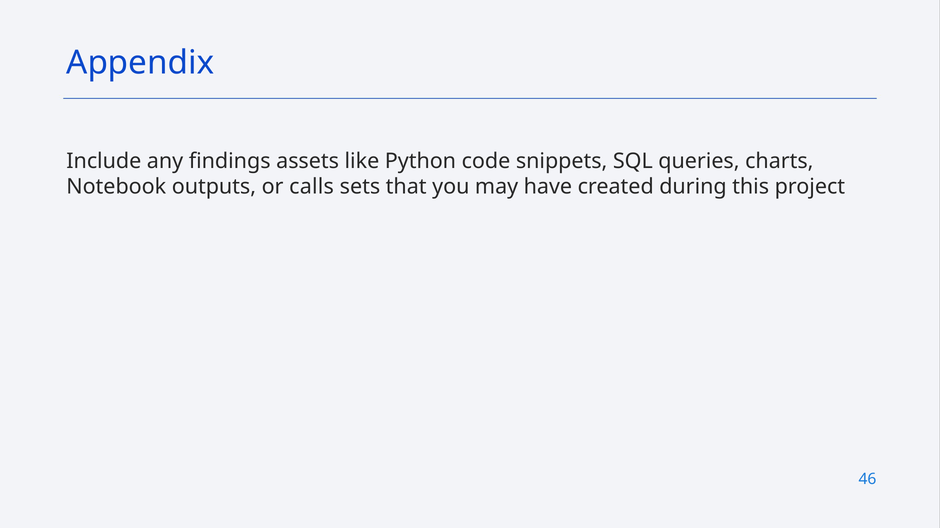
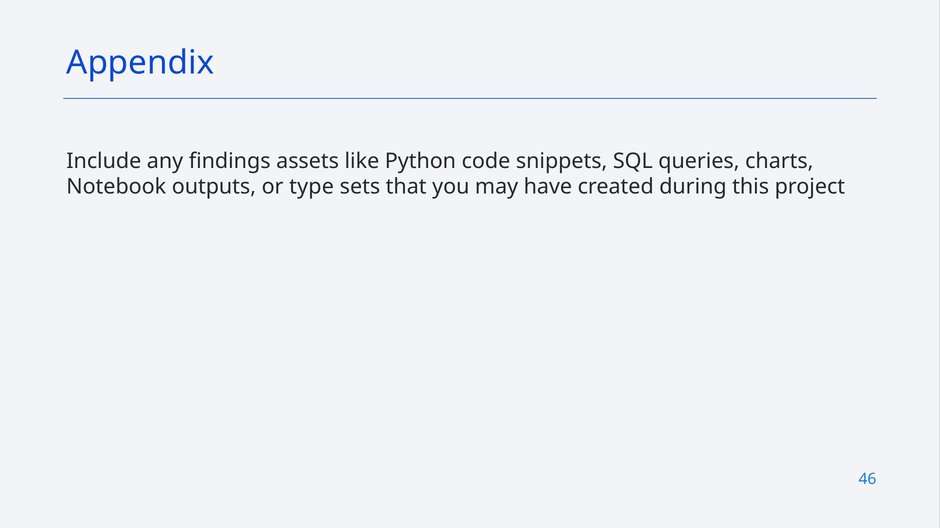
calls: calls -> type (312, 187)
